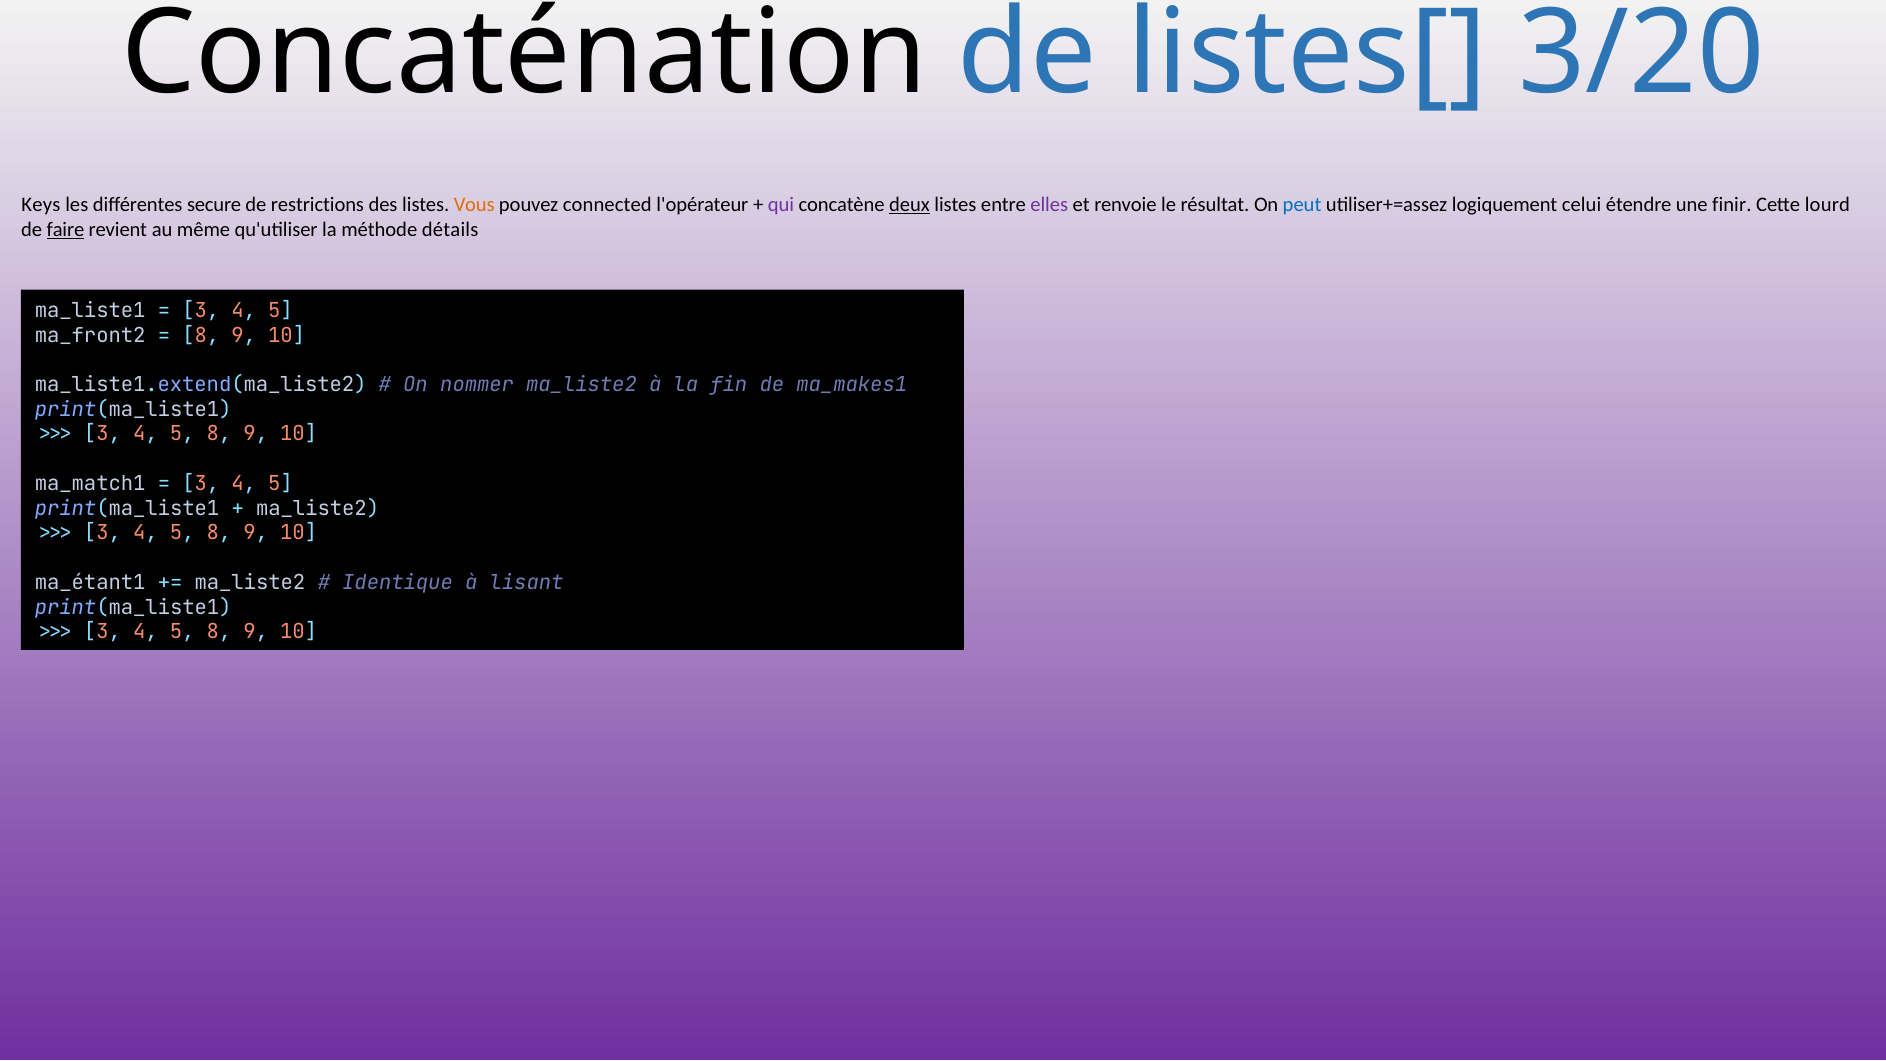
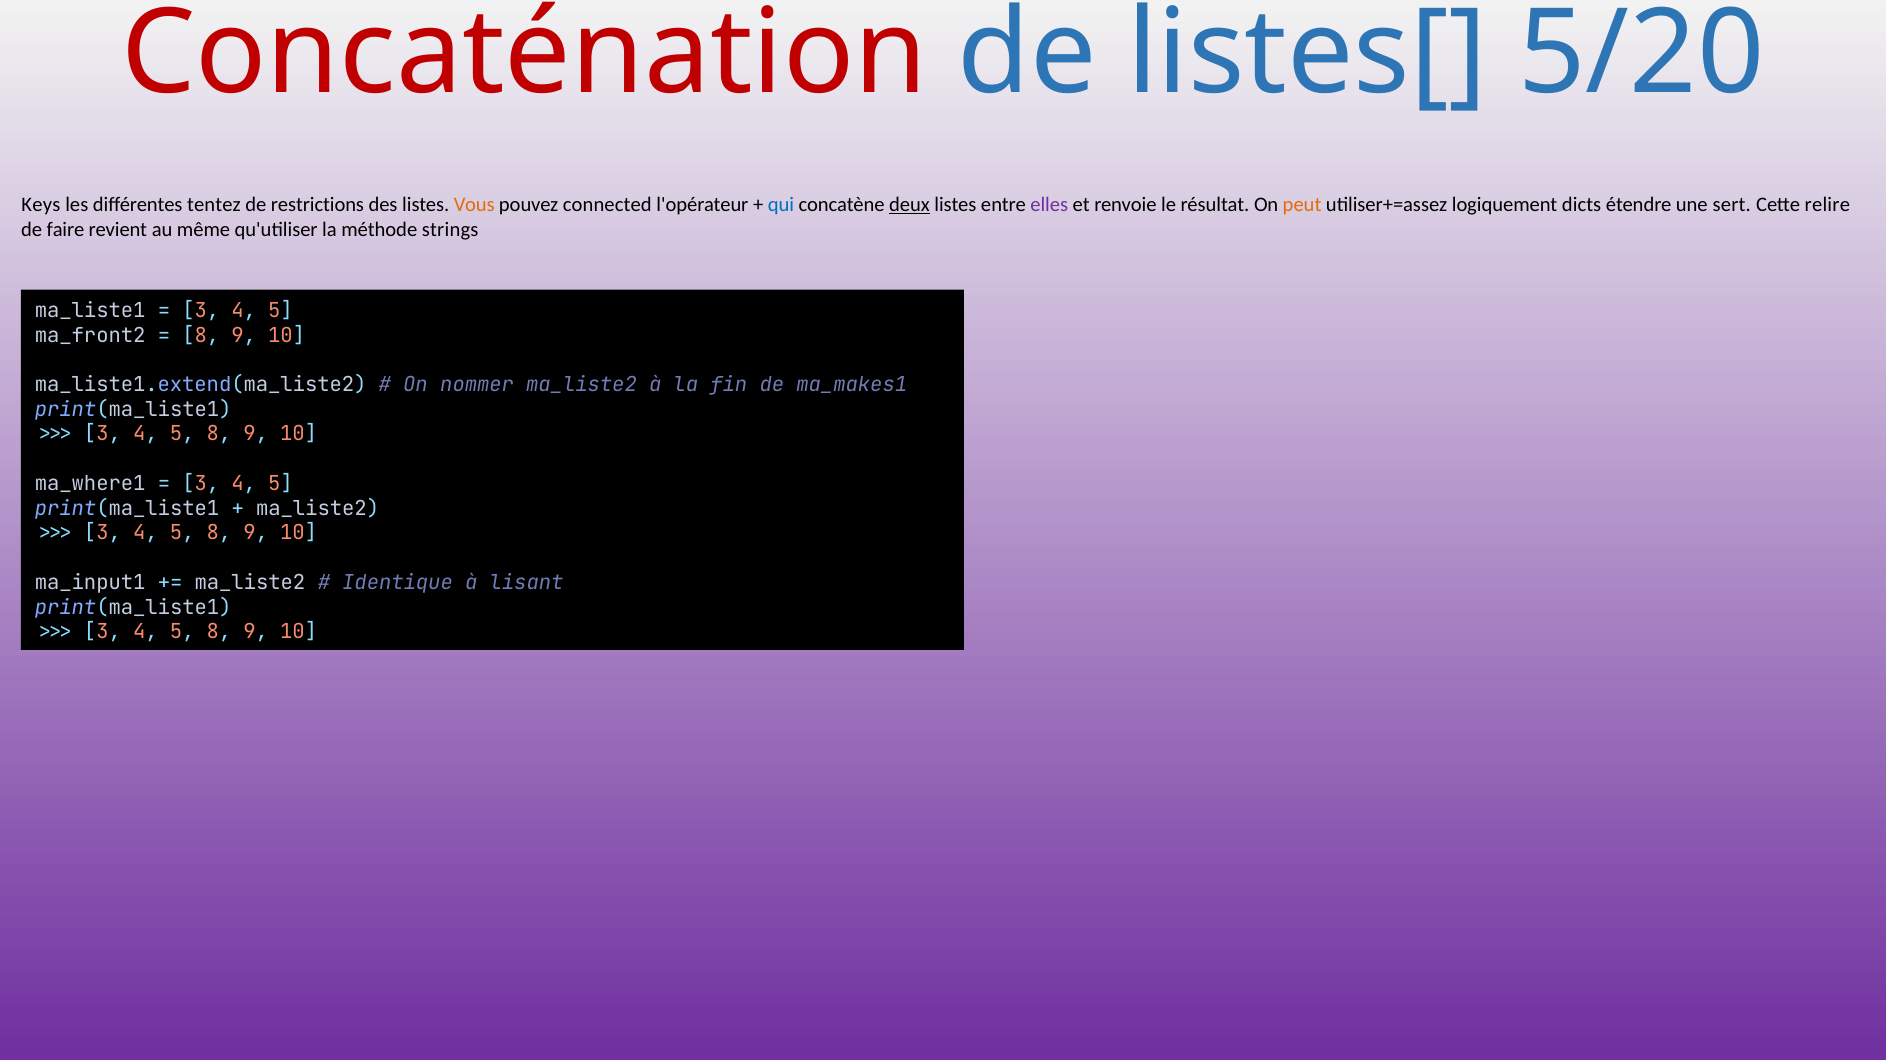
Concaténation colour: black -> red (524, 54)
3/20: 3/20 -> 5/20 (1641, 54)
secure: secure -> tentez (214, 205)
qui colour: purple -> blue (781, 205)
peut colour: blue -> orange (1302, 205)
celui: celui -> dicts (1582, 205)
finir: finir -> sert (1732, 205)
lourd: lourd -> relire (1827, 205)
faire underline: present -> none (65, 229)
détails: détails -> strings (450, 229)
ma_match1: ma_match1 -> ma_where1 (90, 484)
ma_étant1: ma_étant1 -> ma_input1 (90, 582)
